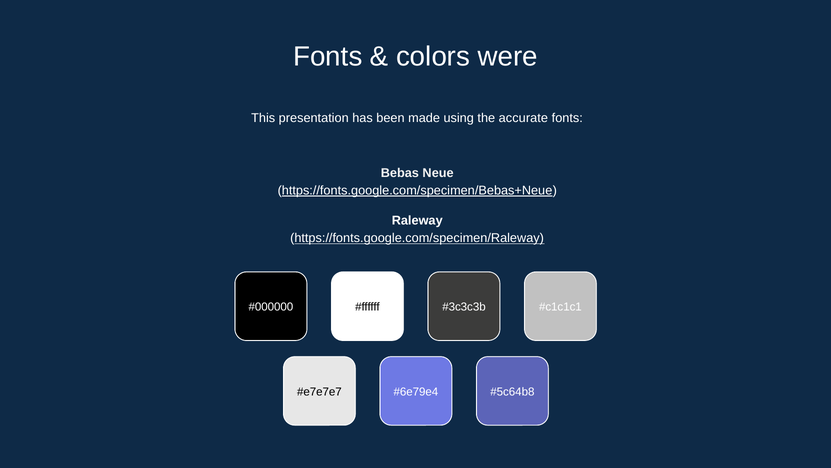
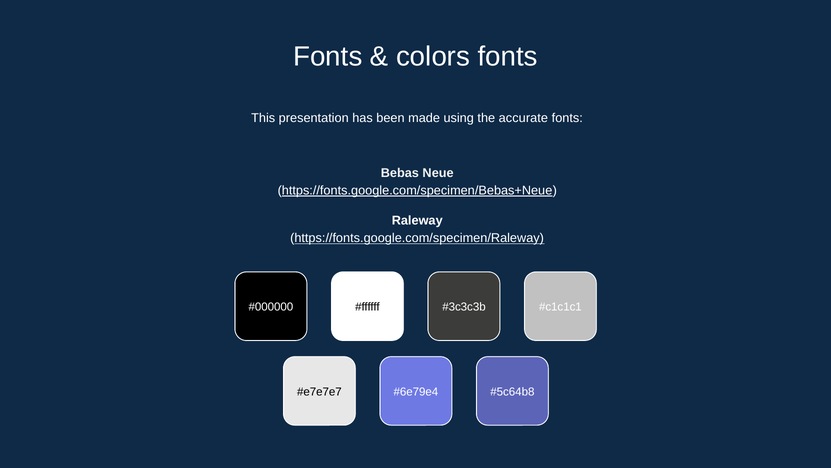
colors were: were -> fonts (508, 56)
